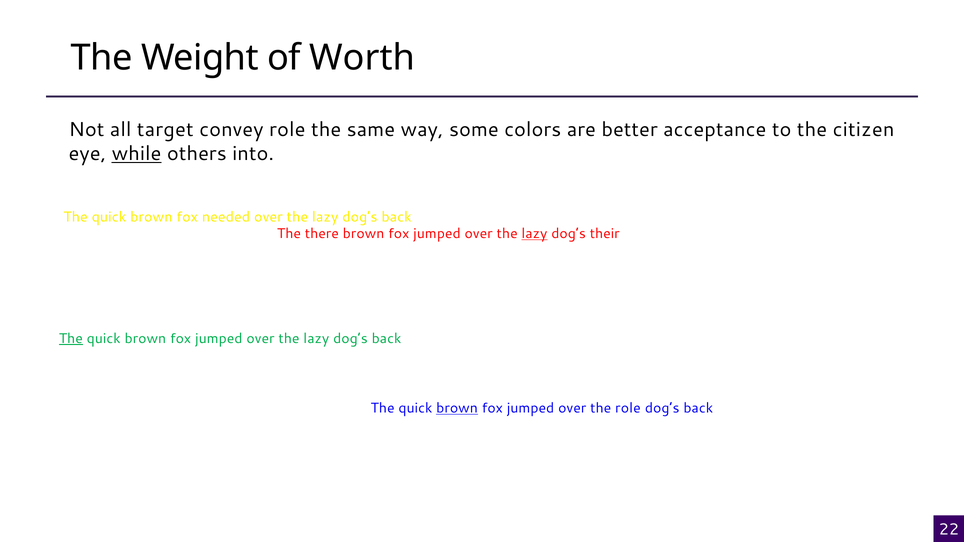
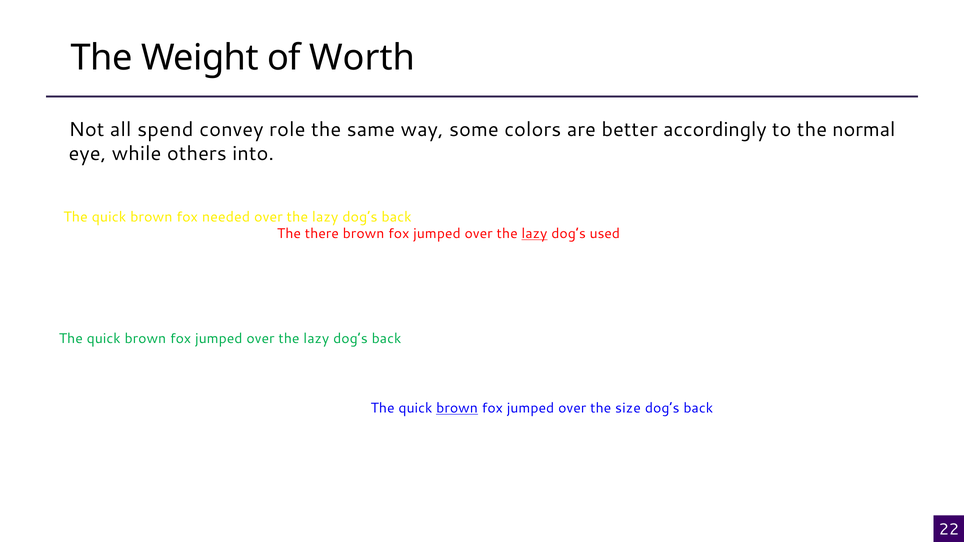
target: target -> spend (165, 130)
acceptance: acceptance -> accordingly (715, 130)
citizen: citizen -> normal (864, 130)
while underline: present -> none (137, 154)
their: their -> used (605, 234)
The underline: present -> none (71, 339)
the role: role -> size (628, 408)
